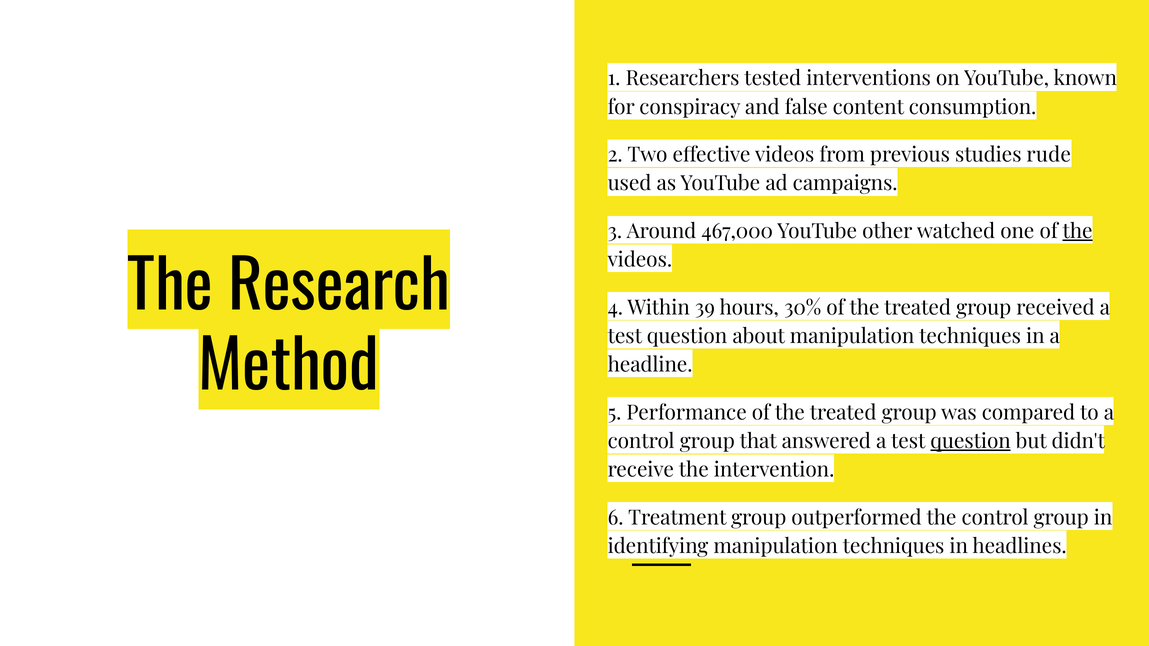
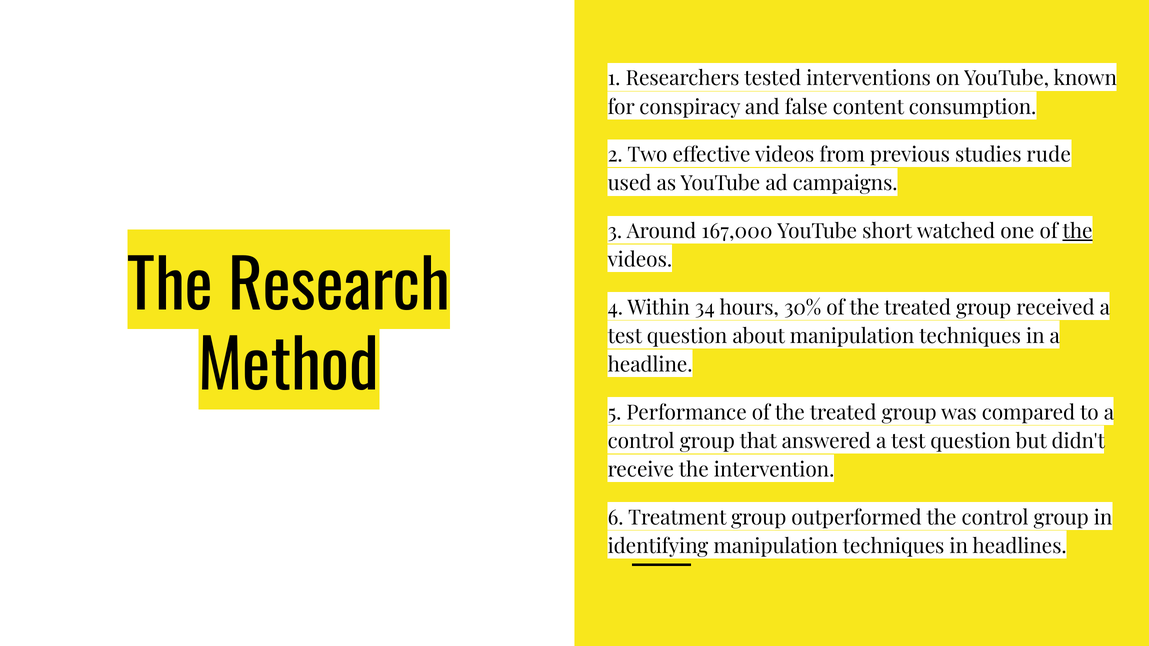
467,000: 467,000 -> 167,000 (737, 231)
other: other -> short (887, 231)
39: 39 -> 34 (705, 308)
question underline: present -> none (971, 442)
